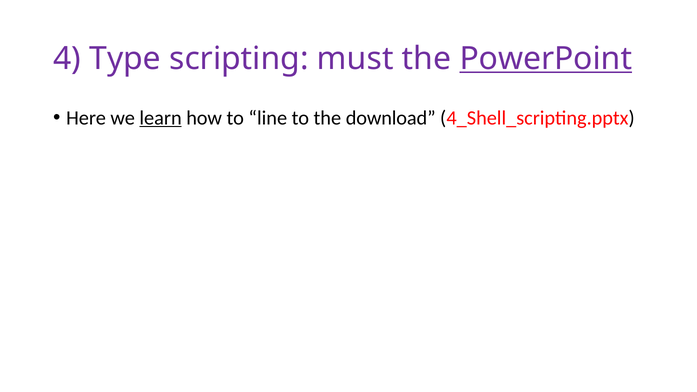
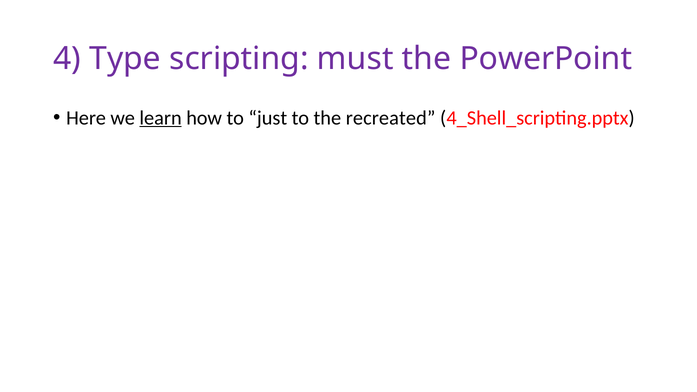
PowerPoint underline: present -> none (546, 59)
line: line -> just (268, 118)
download: download -> recreated (391, 118)
